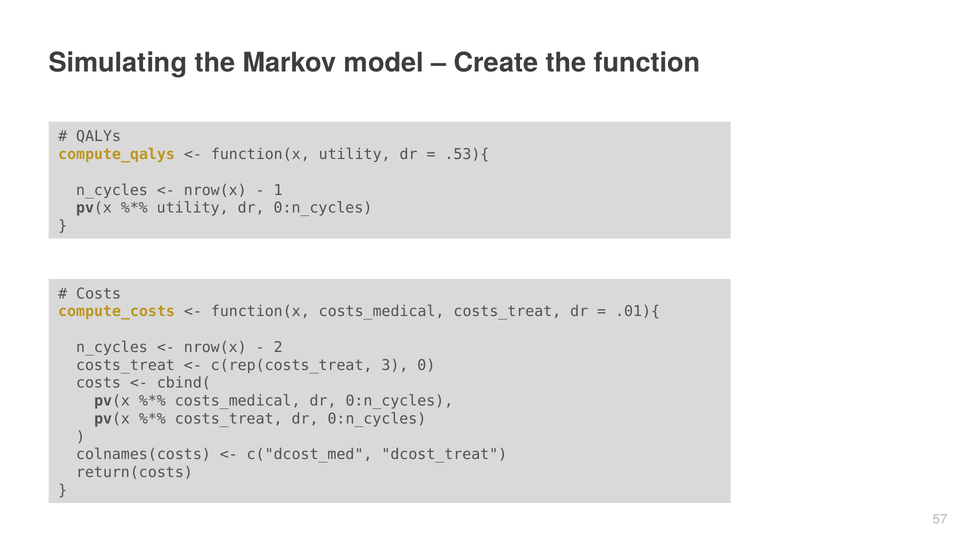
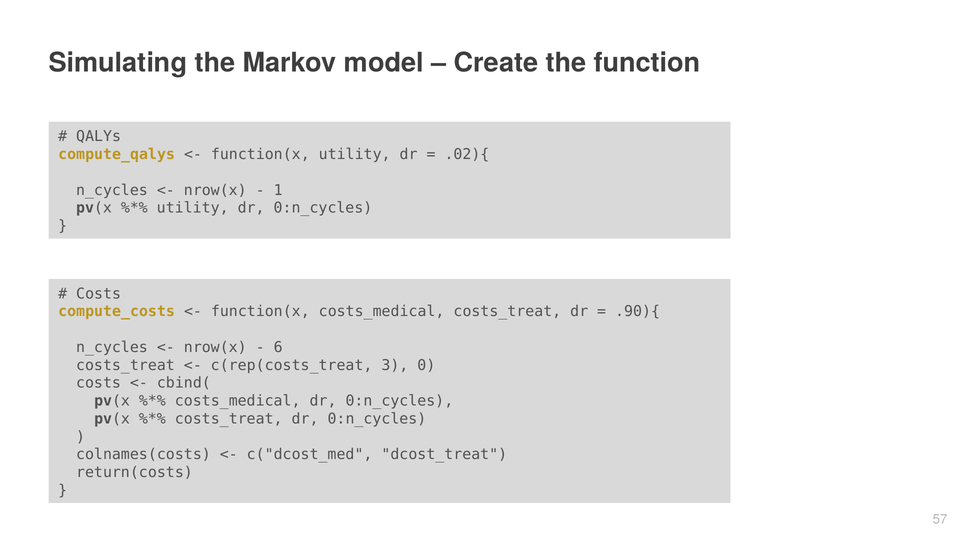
.53){: .53){ -> .02){ (467, 154)
.01){: .01){ -> .90){ (638, 311)
2: 2 -> 6 (278, 347)
